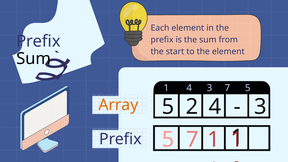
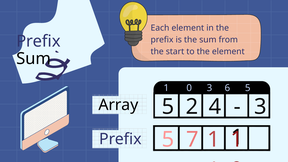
4: 4 -> 0 (189, 88)
3 7: 7 -> 6 (227, 88)
Array colour: orange -> black (118, 105)
